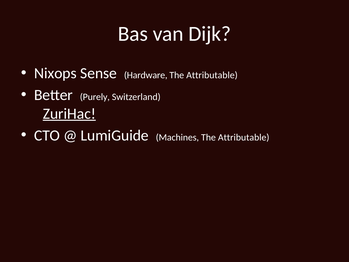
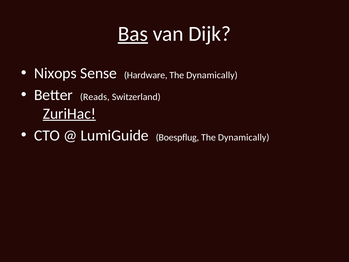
Bas underline: none -> present (133, 34)
Attributable: Attributable -> Dynamically (212, 75)
Purely: Purely -> Reads (95, 97)
Machines: Machines -> Boespflug (177, 137)
Attributable: Attributable -> Dynamically (244, 137)
